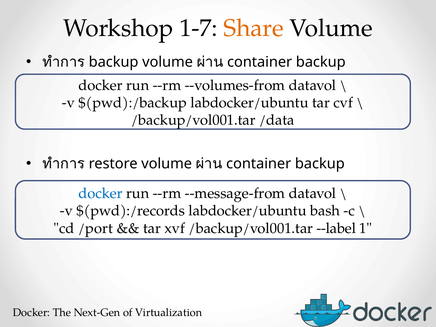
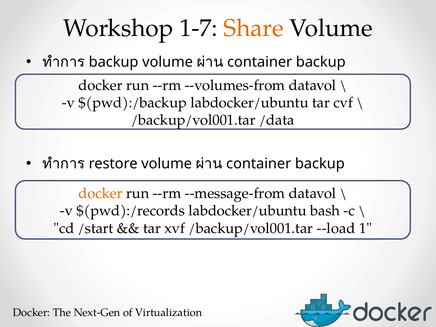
docker colour: blue -> orange (101, 193)
/port: /port -> /start (96, 228)
--label: --label -> --load (336, 228)
